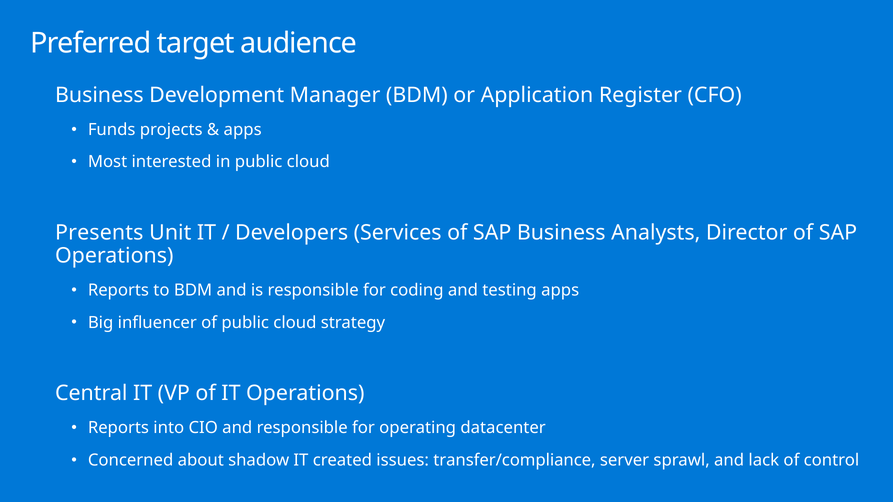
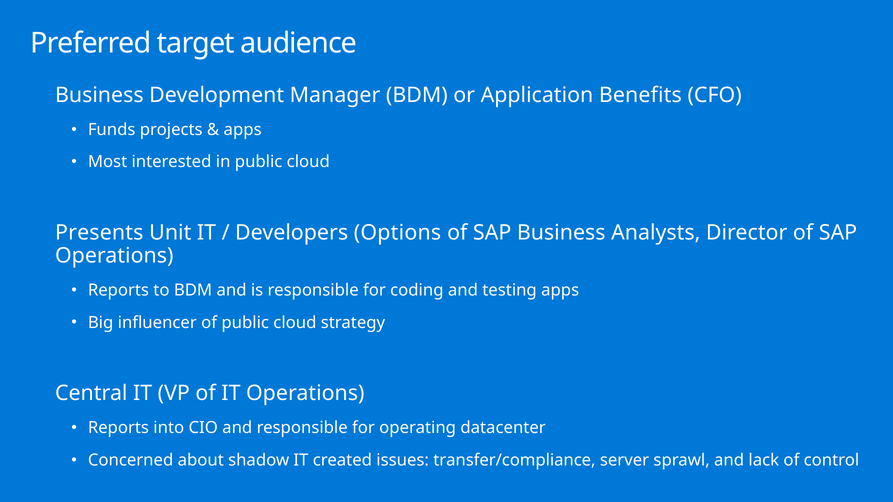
Register: Register -> Benefits (640, 95)
Services: Services -> Options (398, 233)
